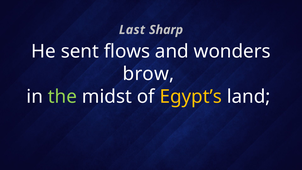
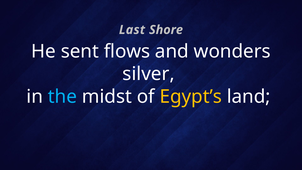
Sharp: Sharp -> Shore (166, 30)
brow: brow -> silver (149, 74)
the colour: light green -> light blue (62, 97)
